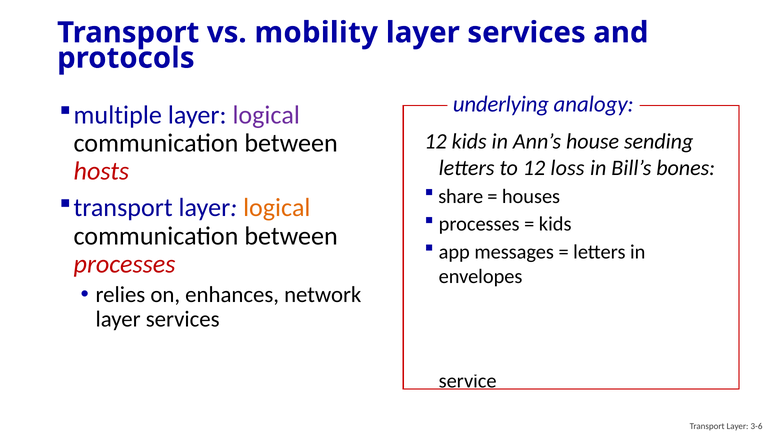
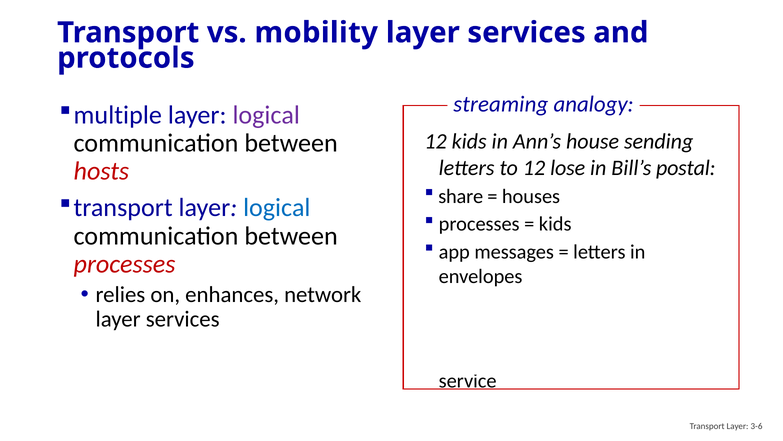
underlying: underlying -> streaming (501, 104)
loss: loss -> lose (568, 168)
Bill’s bones: bones -> postal (686, 168)
logical colour: orange -> blue (277, 208)
